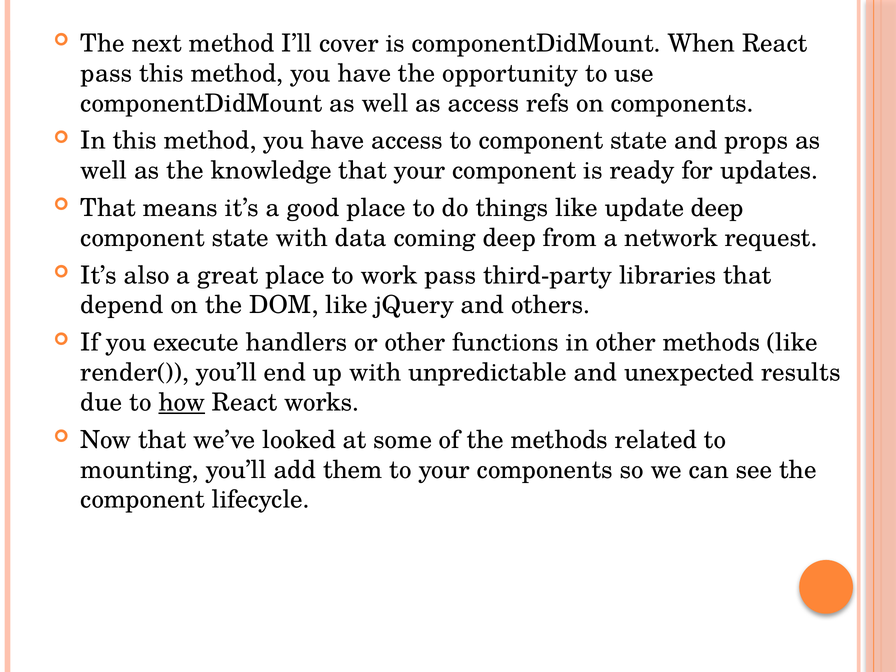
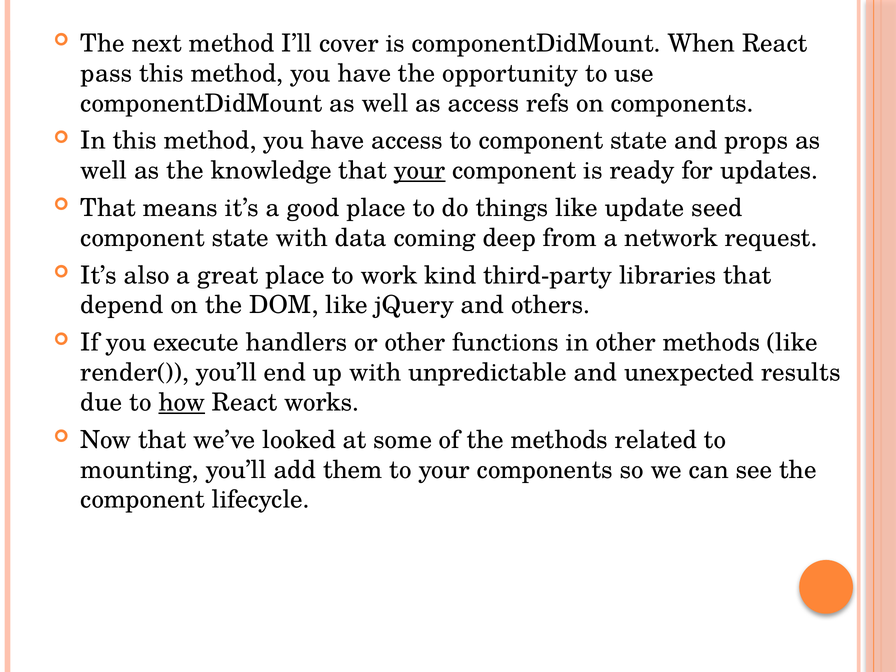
your underline: none -> present (420, 171)
update deep: deep -> seed (717, 208)
work pass: pass -> kind (450, 275)
